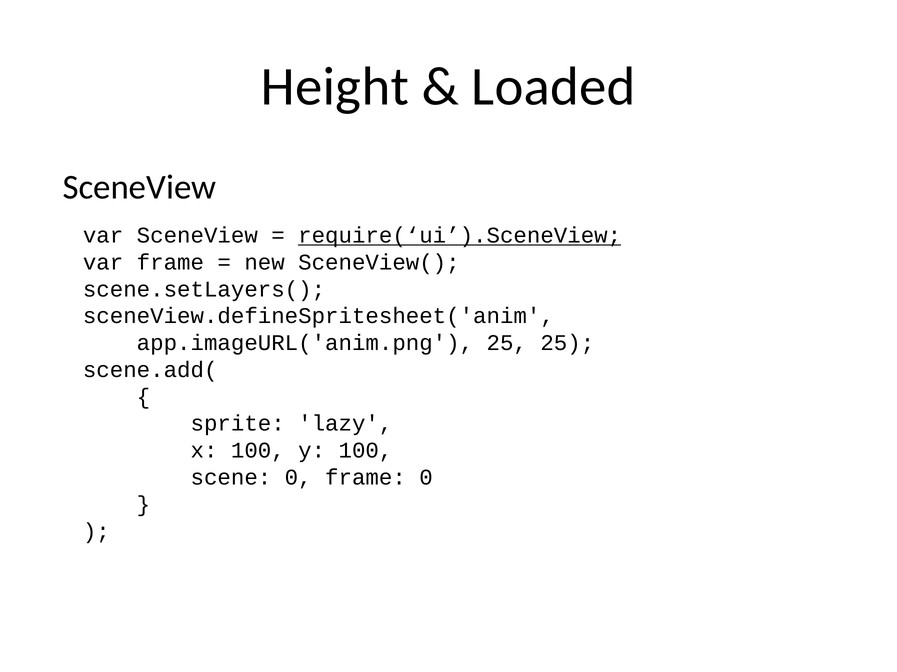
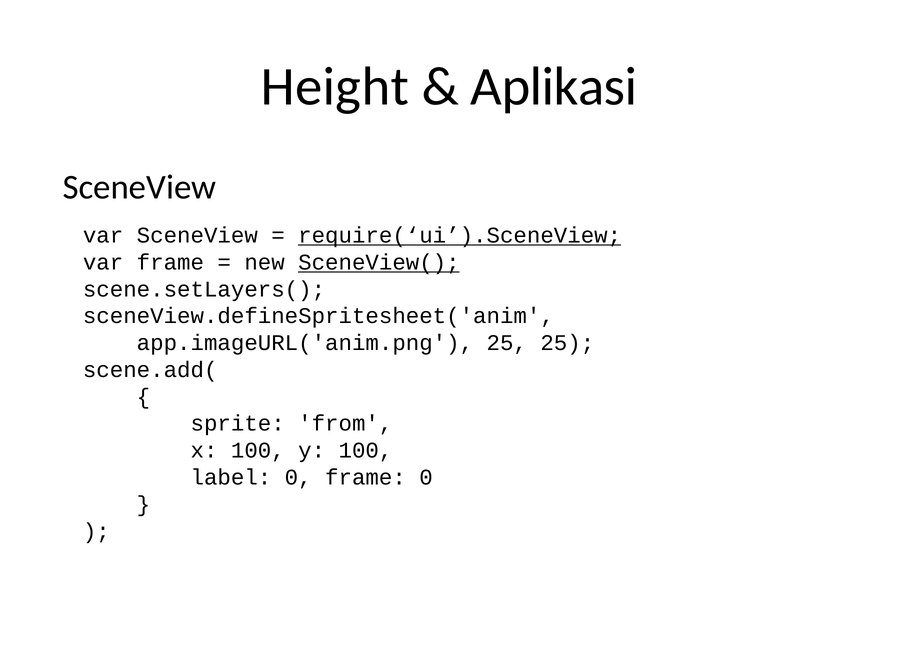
Loaded: Loaded -> Aplikasi (554, 87)
SceneView( underline: none -> present (379, 263)
lazy: lazy -> from (345, 424)
scene: scene -> label (231, 478)
